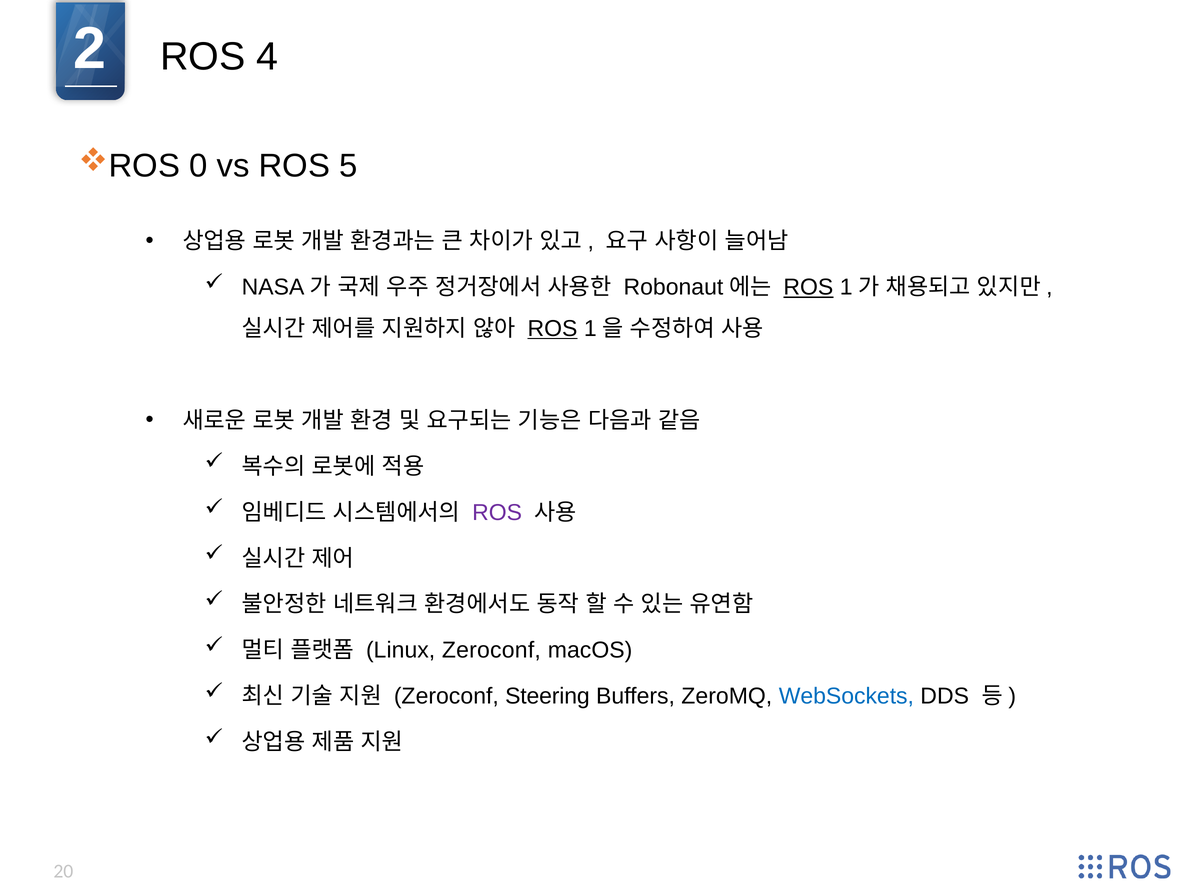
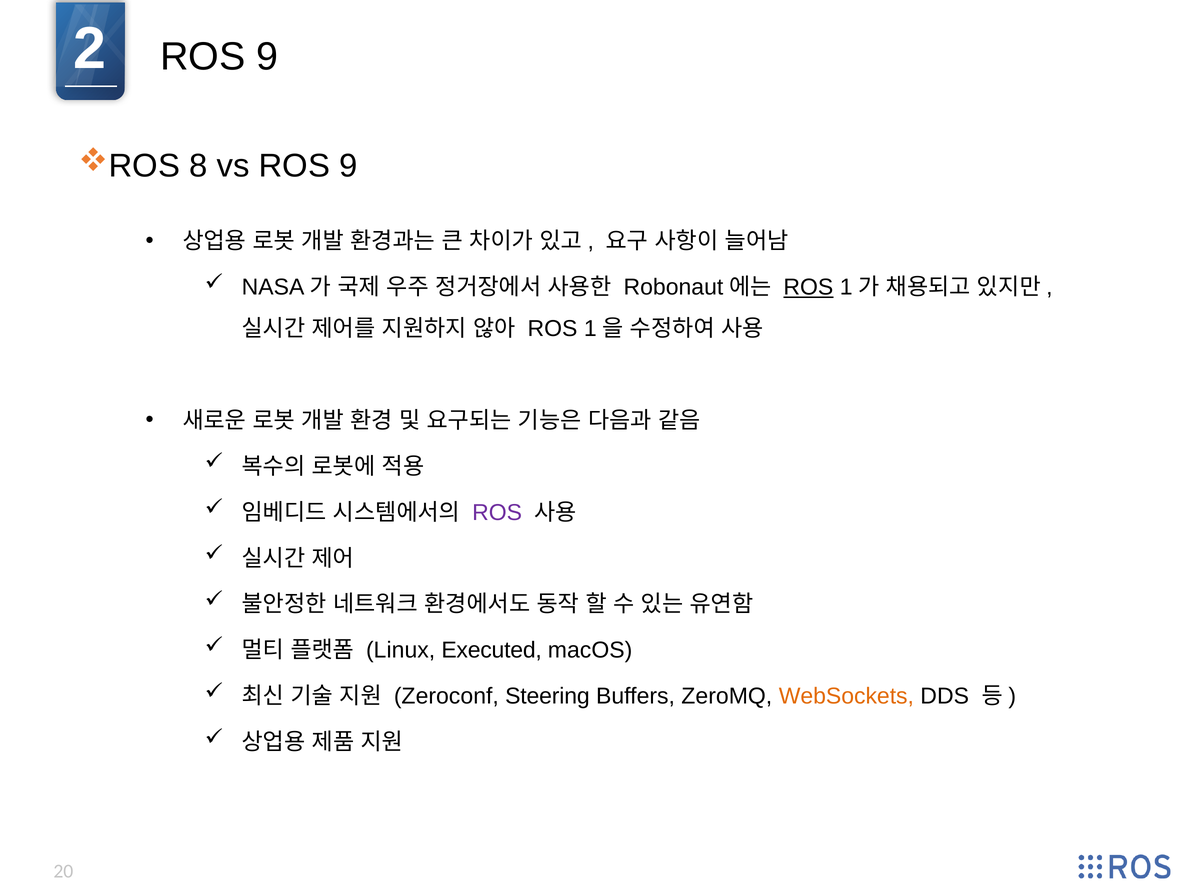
4: 4 -> 9 (267, 57)
0: 0 -> 8 (198, 166)
vs ROS 5: 5 -> 9 (348, 166)
ROS underline: present -> none (553, 329)
Linux Zeroconf: Zeroconf -> Executed (492, 651)
WebSockets colour: blue -> orange (846, 696)
